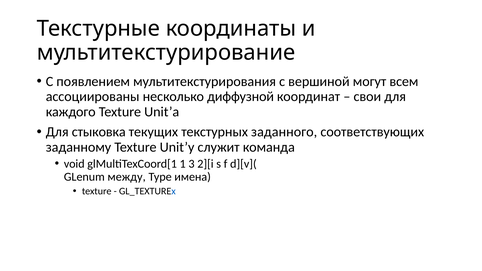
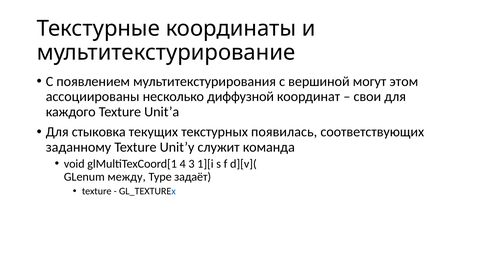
всем: всем -> этом (404, 81)
заданного: заданного -> появилась (284, 132)
1: 1 -> 4 (183, 164)
2][i: 2][i -> 1][i (205, 164)
имена: имена -> задаёт (193, 177)
